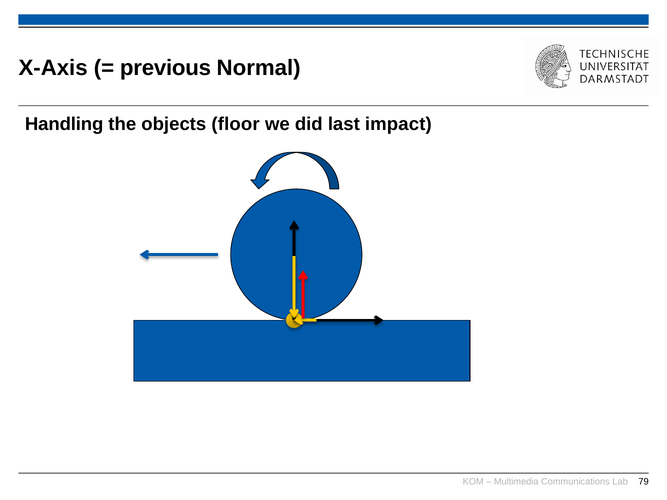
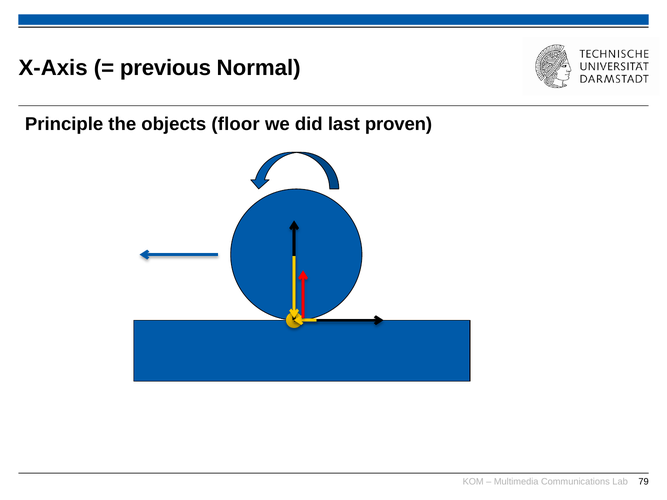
Handling: Handling -> Principle (64, 124)
impact: impact -> proven (399, 124)
